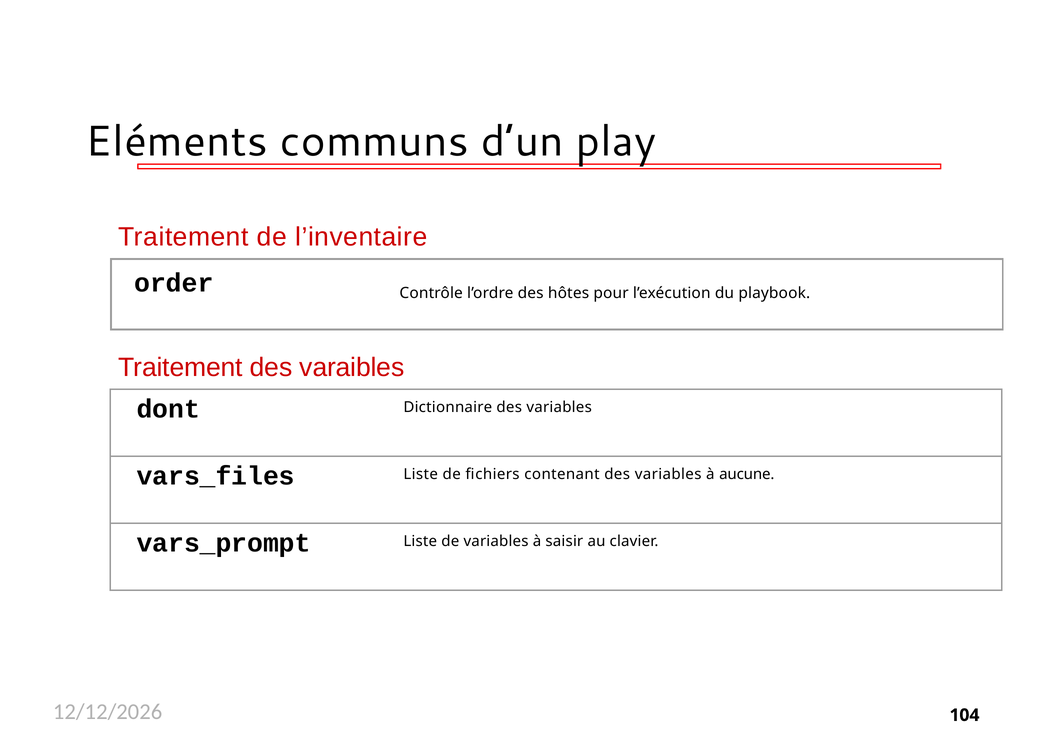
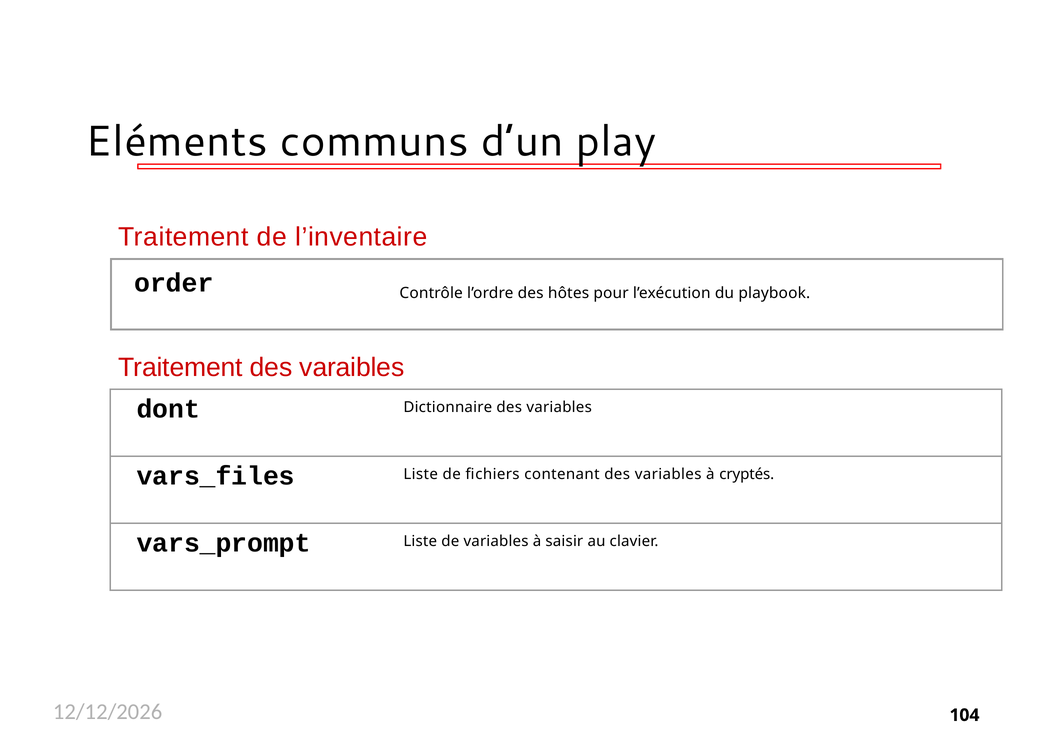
aucune: aucune -> cryptés (747, 474)
